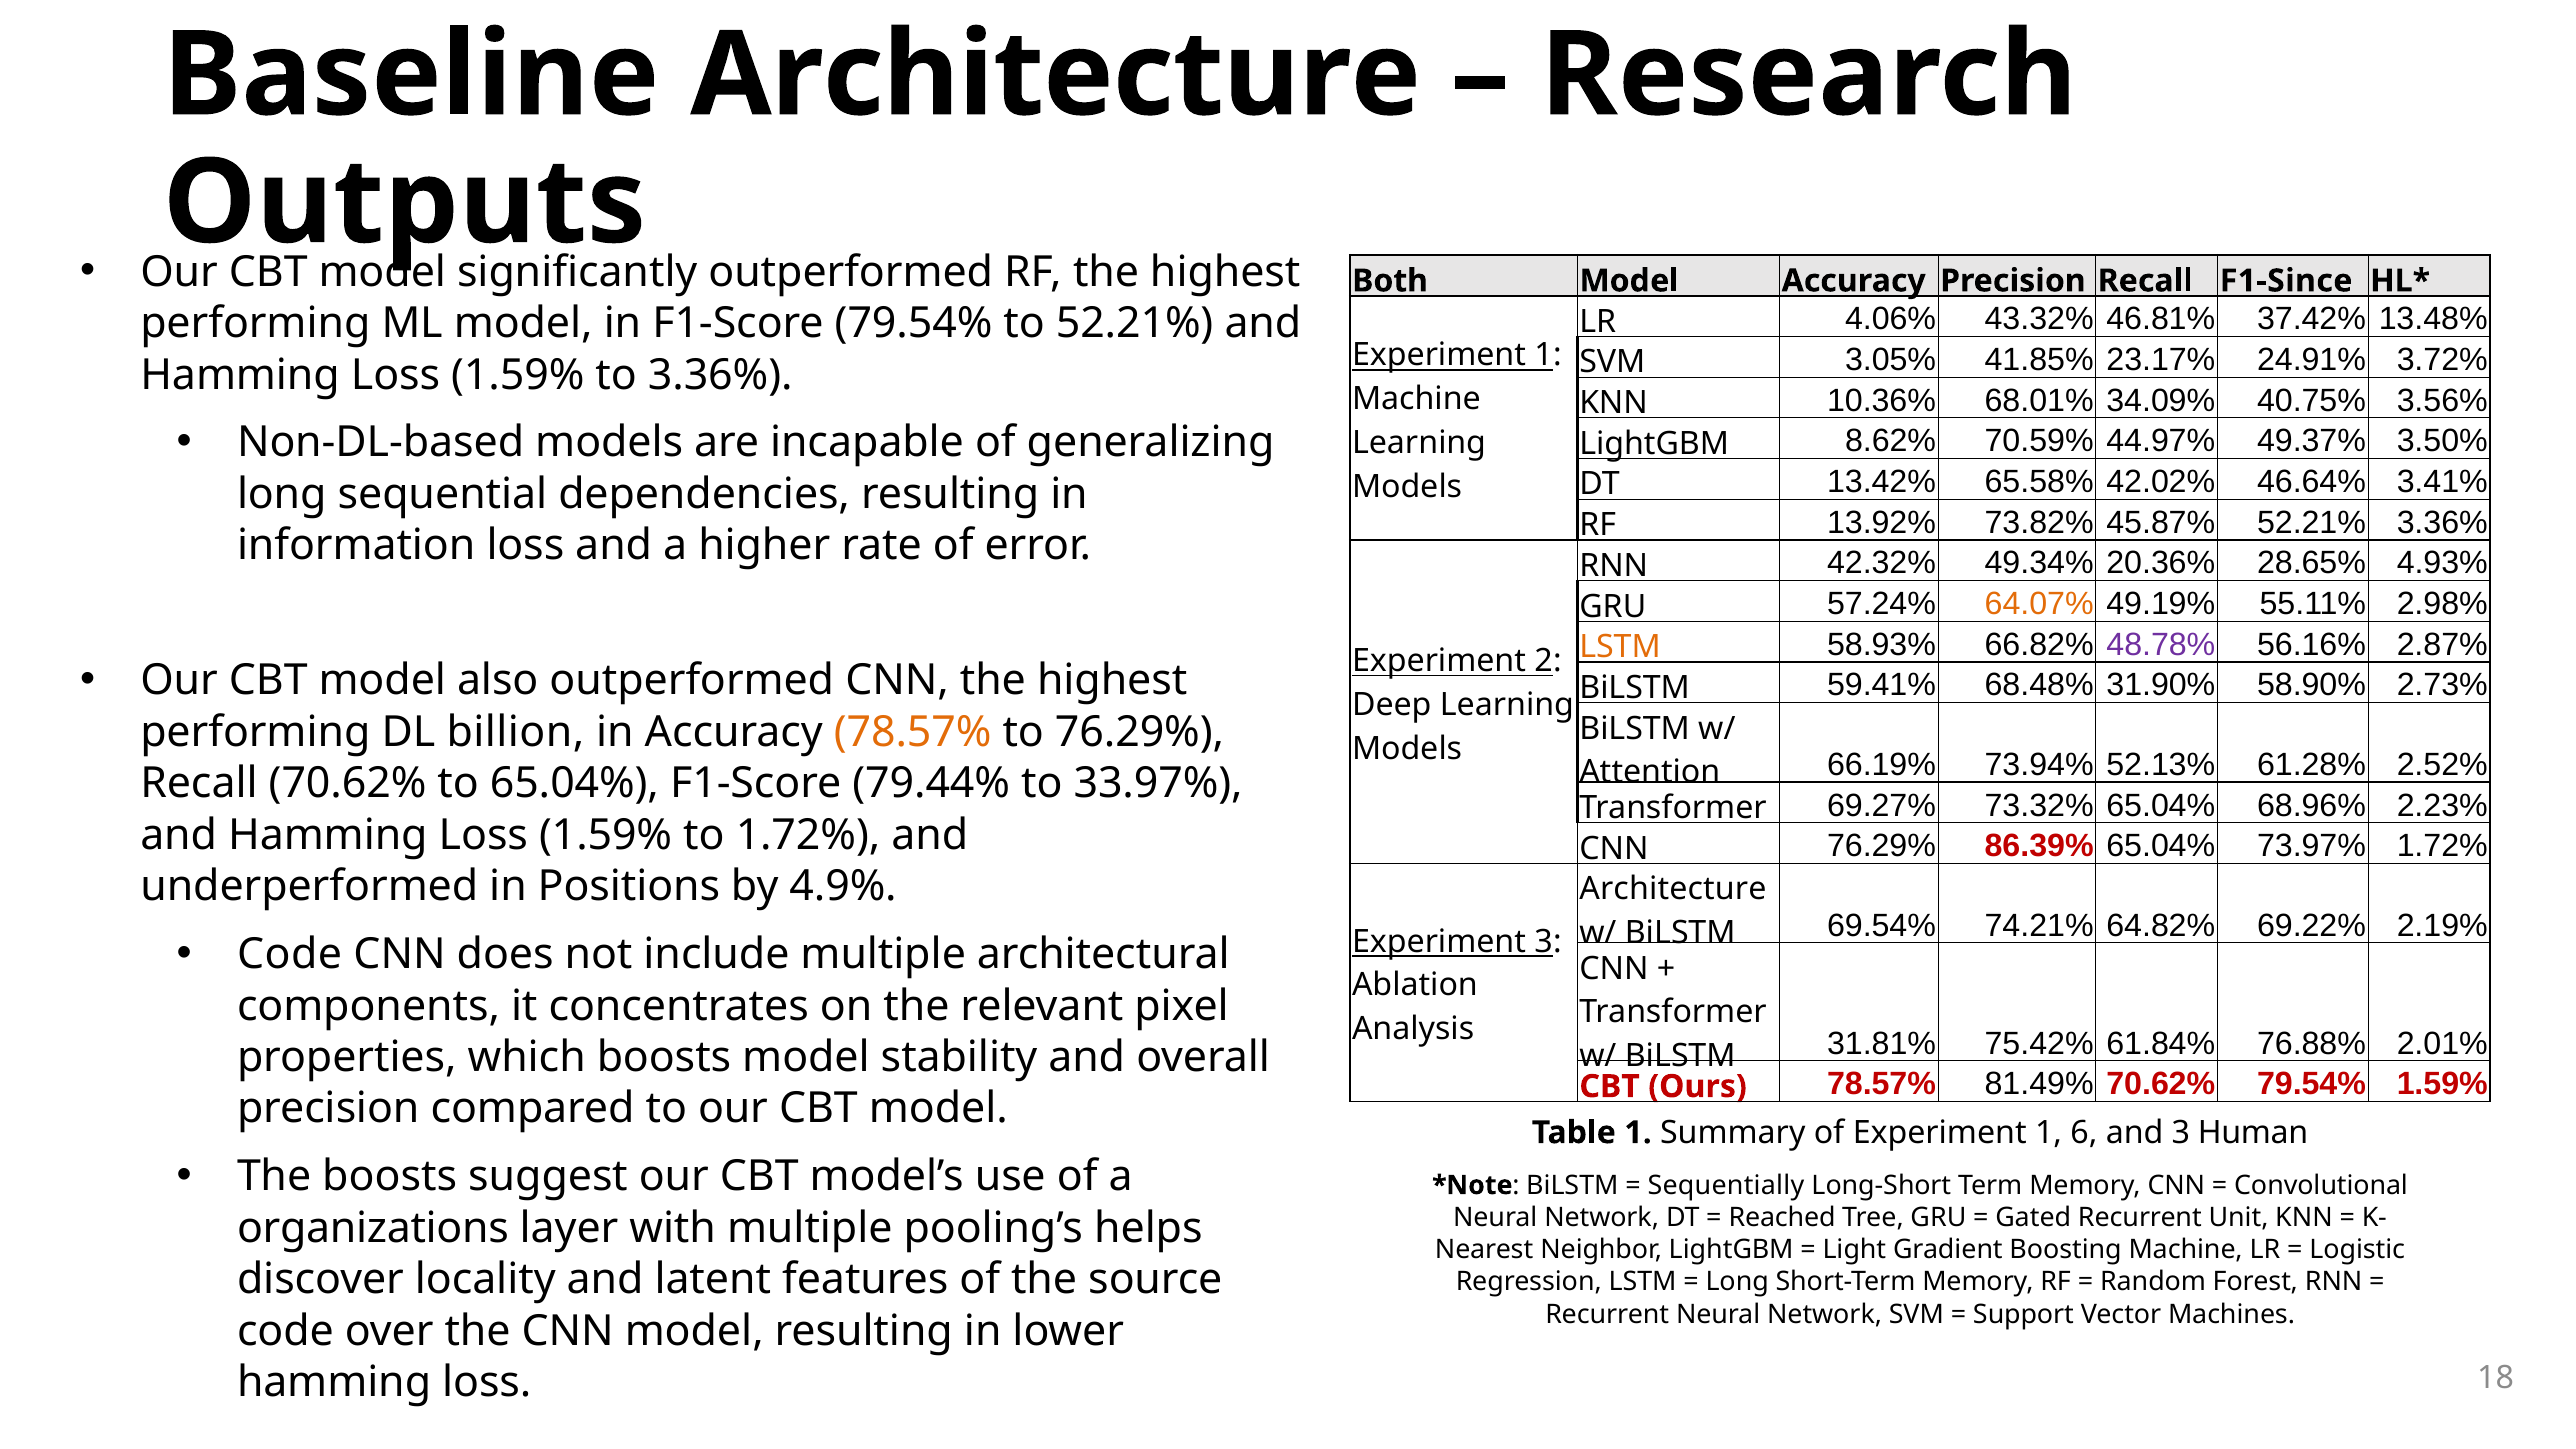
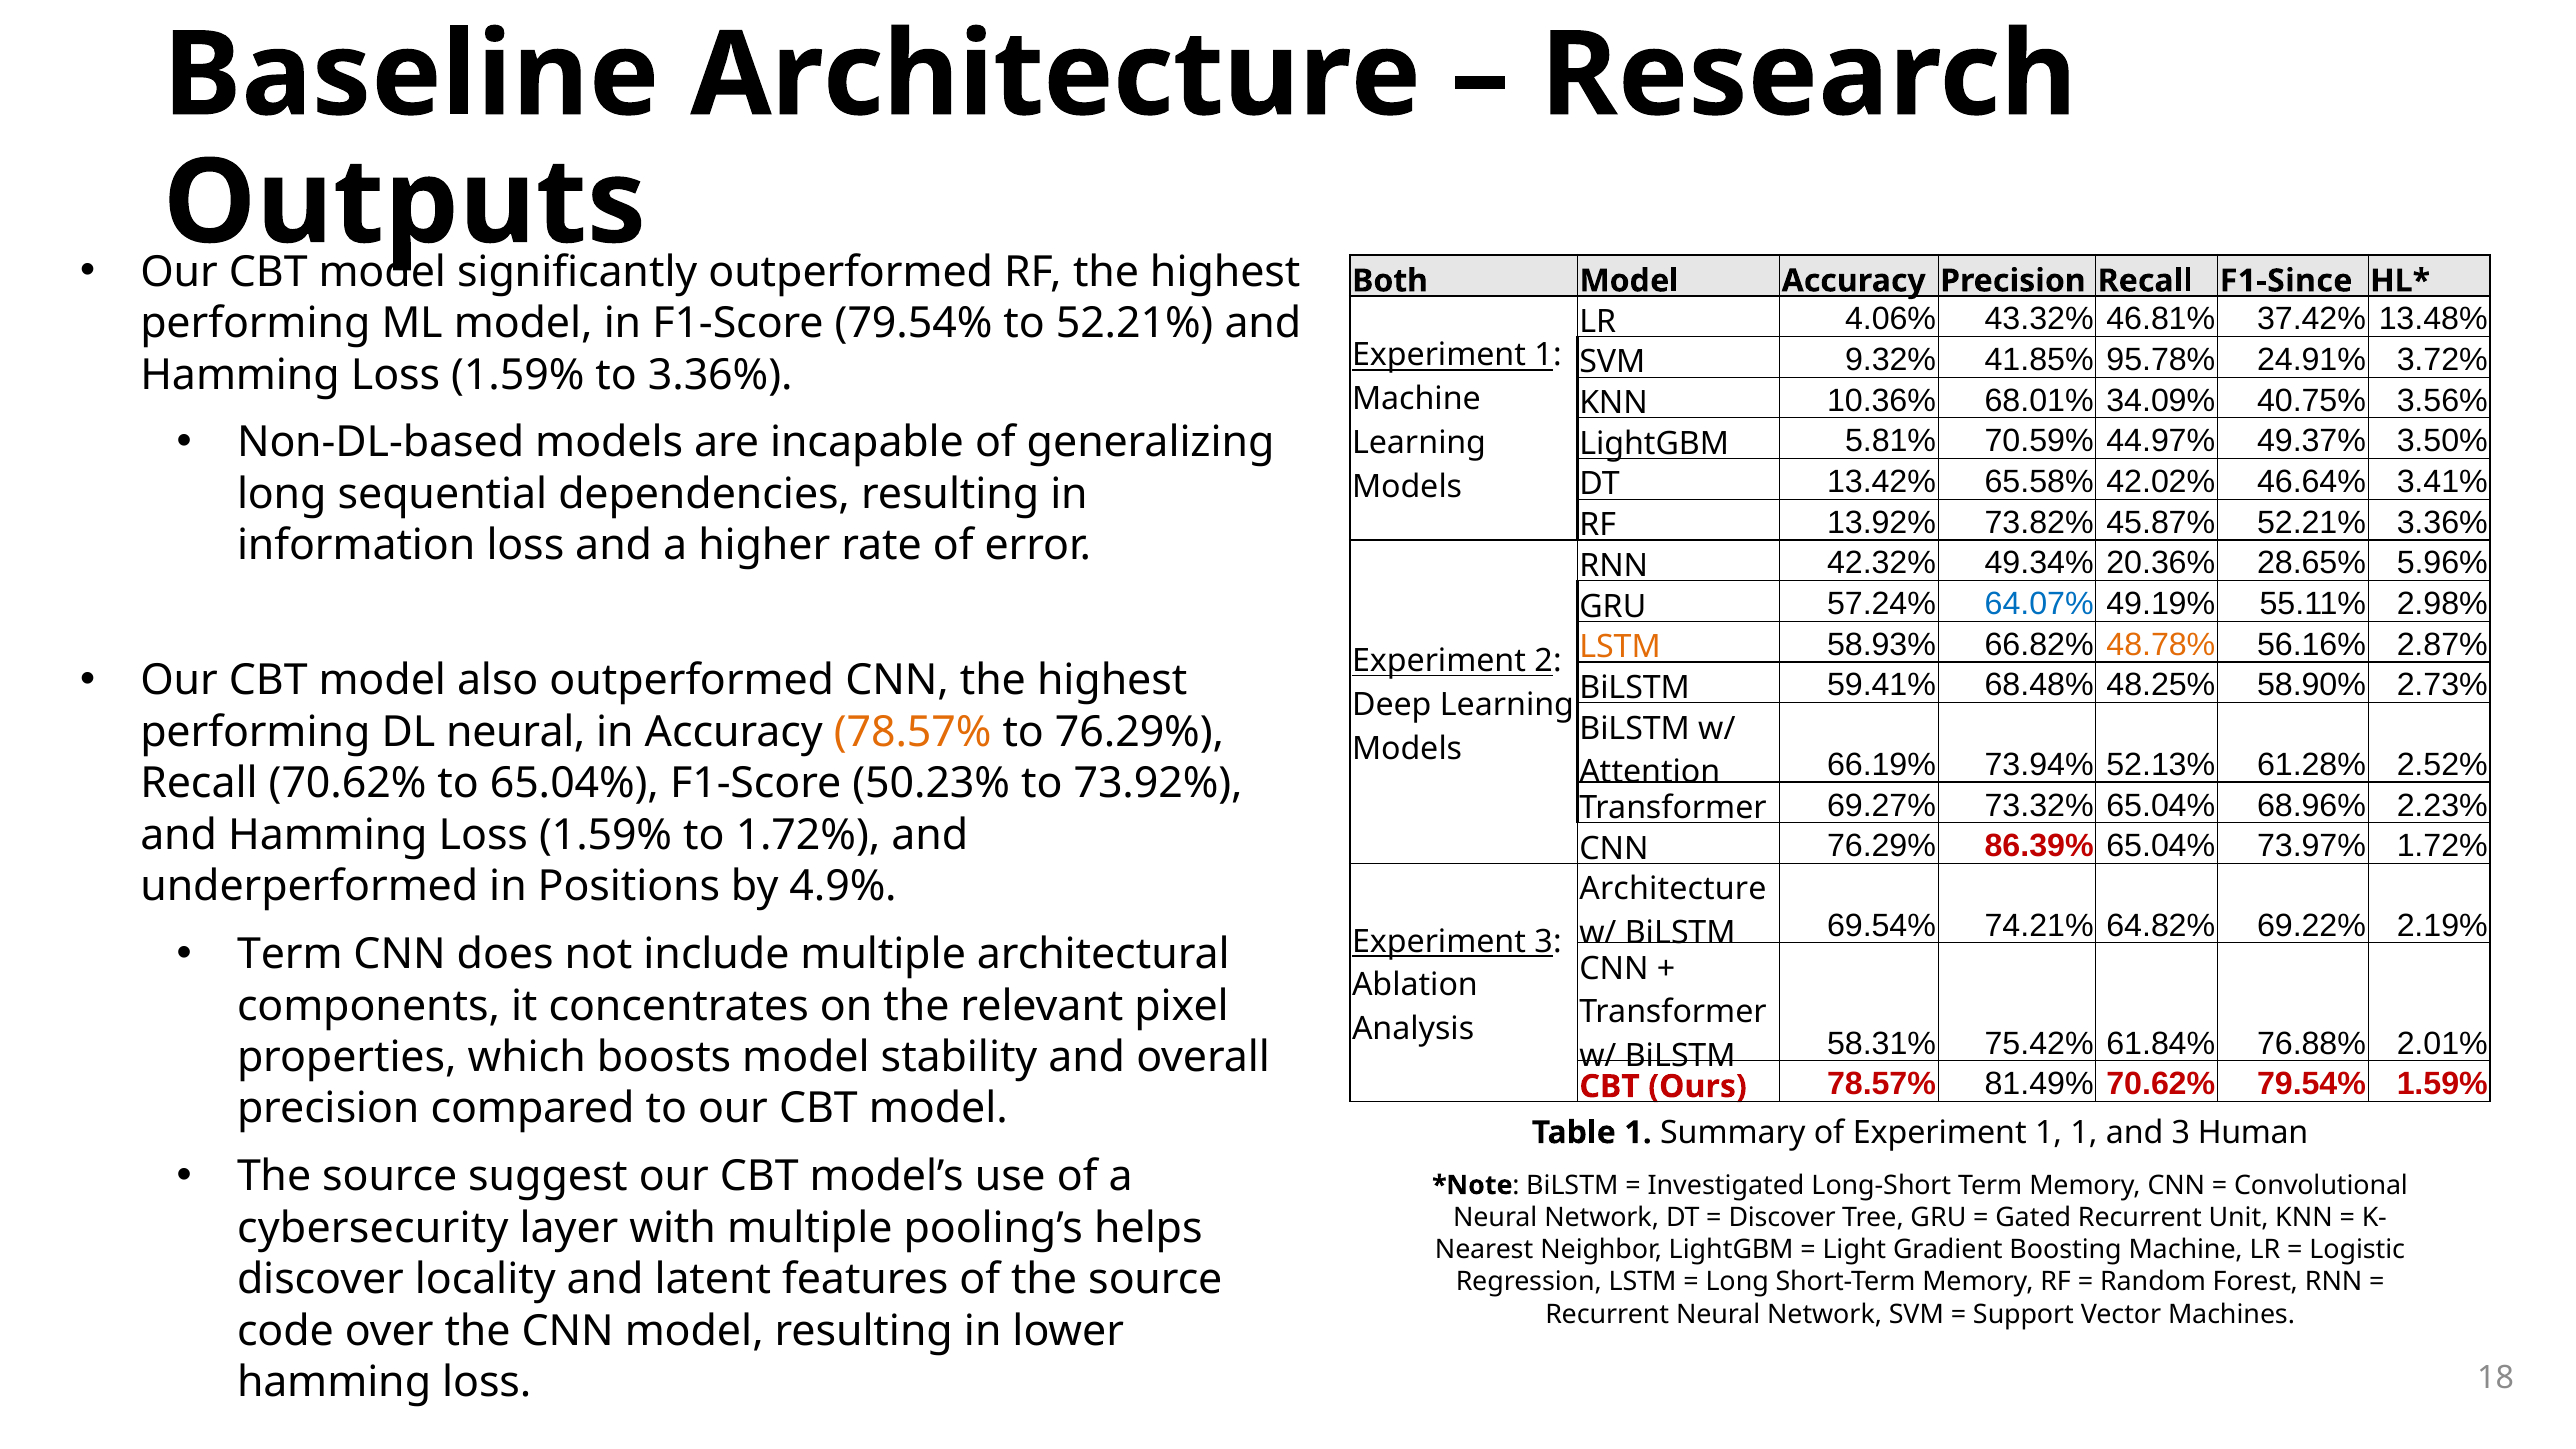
3.05%: 3.05% -> 9.32% (1891, 360)
23.17%: 23.17% -> 95.78% (2161, 360)
8.62%: 8.62% -> 5.81% (1891, 441)
4.93%: 4.93% -> 5.96% (2442, 563)
64.07% colour: orange -> blue (2039, 604)
48.78% colour: purple -> orange (2161, 645)
31.90%: 31.90% -> 48.25% (2161, 685)
DL billion: billion -> neural (516, 732)
79.44%: 79.44% -> 50.23% (931, 784)
33.97%: 33.97% -> 73.92% (1158, 784)
Code: Code -> Term (290, 954)
31.81%: 31.81% -> 58.31% (1882, 1043)
1 6: 6 -> 1 (2084, 1133)
boosts: boosts -> source (390, 1176)
Sequentially: Sequentially -> Investigated (1726, 1185)
Reached: Reached -> Discover (1782, 1217)
organizations: organizations -> cybersecurity (373, 1228)
